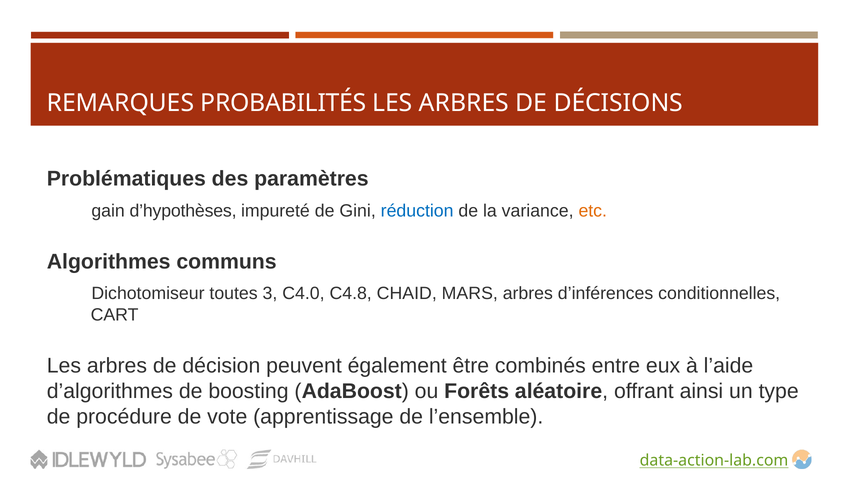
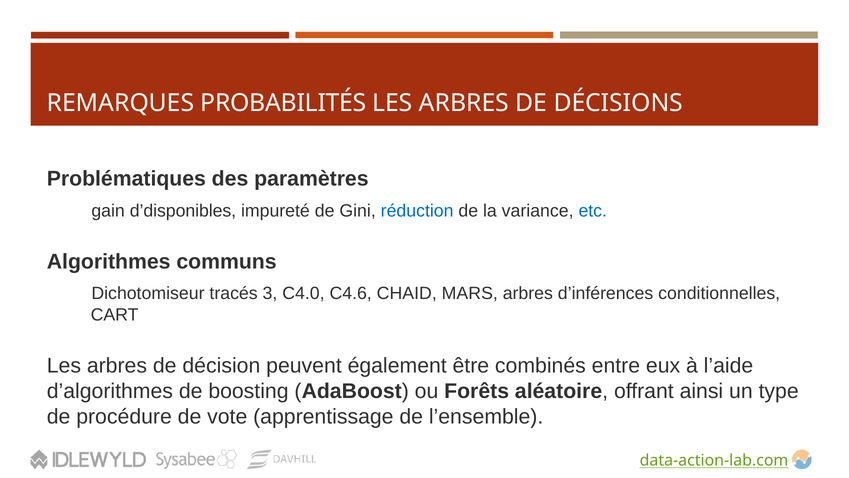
d’hypothèses: d’hypothèses -> d’disponibles (183, 211)
etc colour: orange -> blue (593, 211)
toutes: toutes -> tracés (234, 293)
C4.8: C4.8 -> C4.6 (351, 293)
